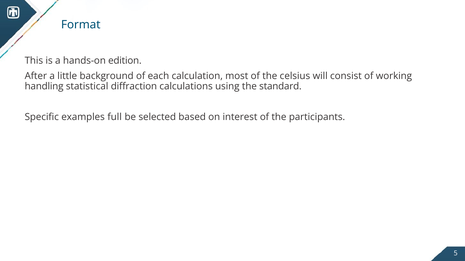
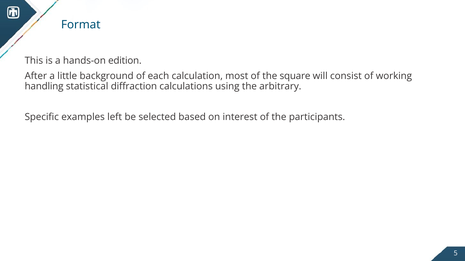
celsius: celsius -> square (295, 76)
standard: standard -> arbitrary (280, 86)
full: full -> left (115, 117)
